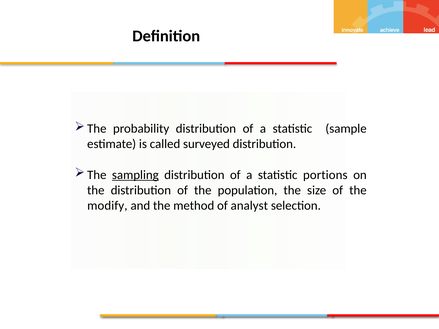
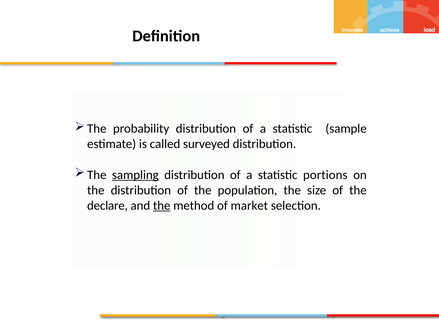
modify: modify -> declare (107, 206)
the underline: none -> present (162, 206)
analyst: analyst -> market (249, 206)
